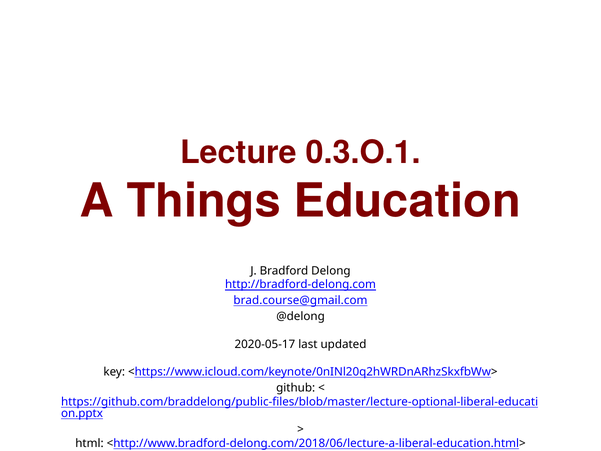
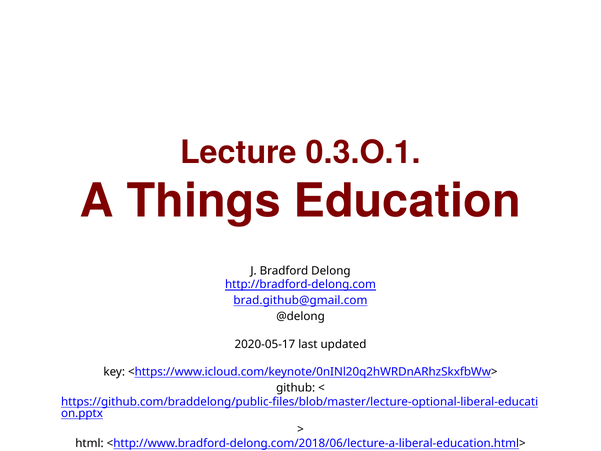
brad.course@gmail.com: brad.course@gmail.com -> brad.github@gmail.com (300, 300)
